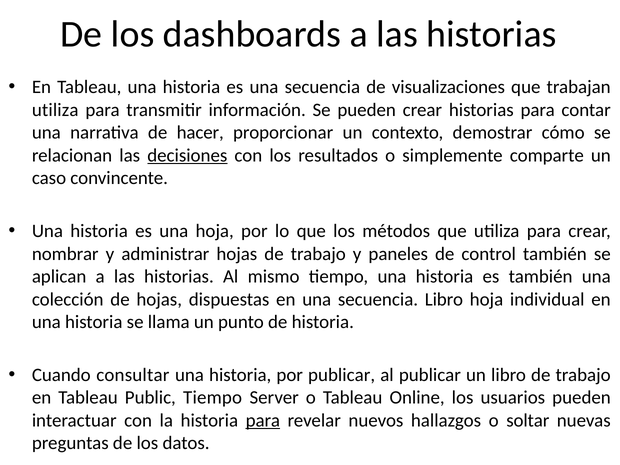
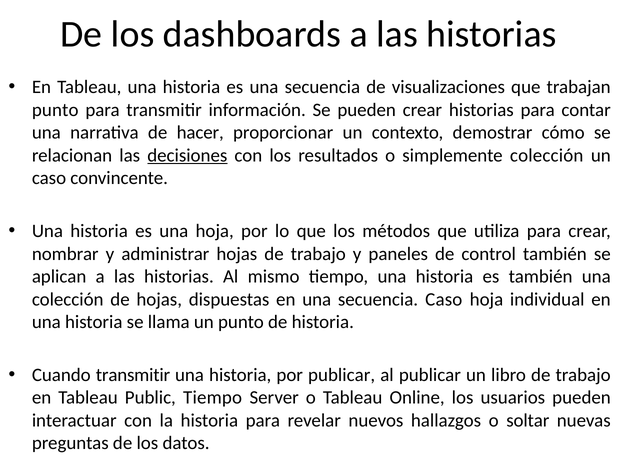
utiliza: utiliza -> punto (55, 110)
simplemente comparte: comparte -> colección (547, 155)
secuencia Libro: Libro -> Caso (444, 299)
Cuando consultar: consultar -> transmitir (133, 375)
para underline: present -> none (263, 420)
